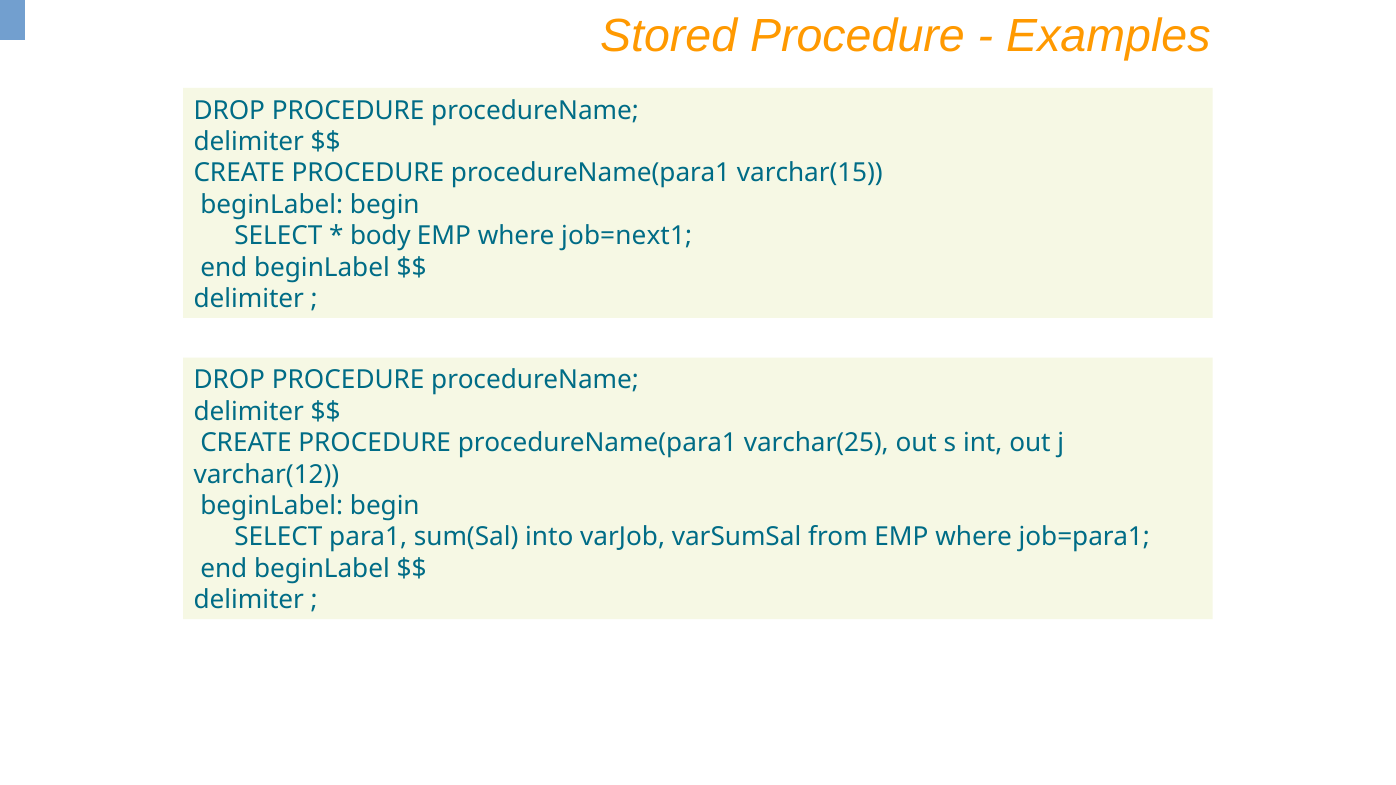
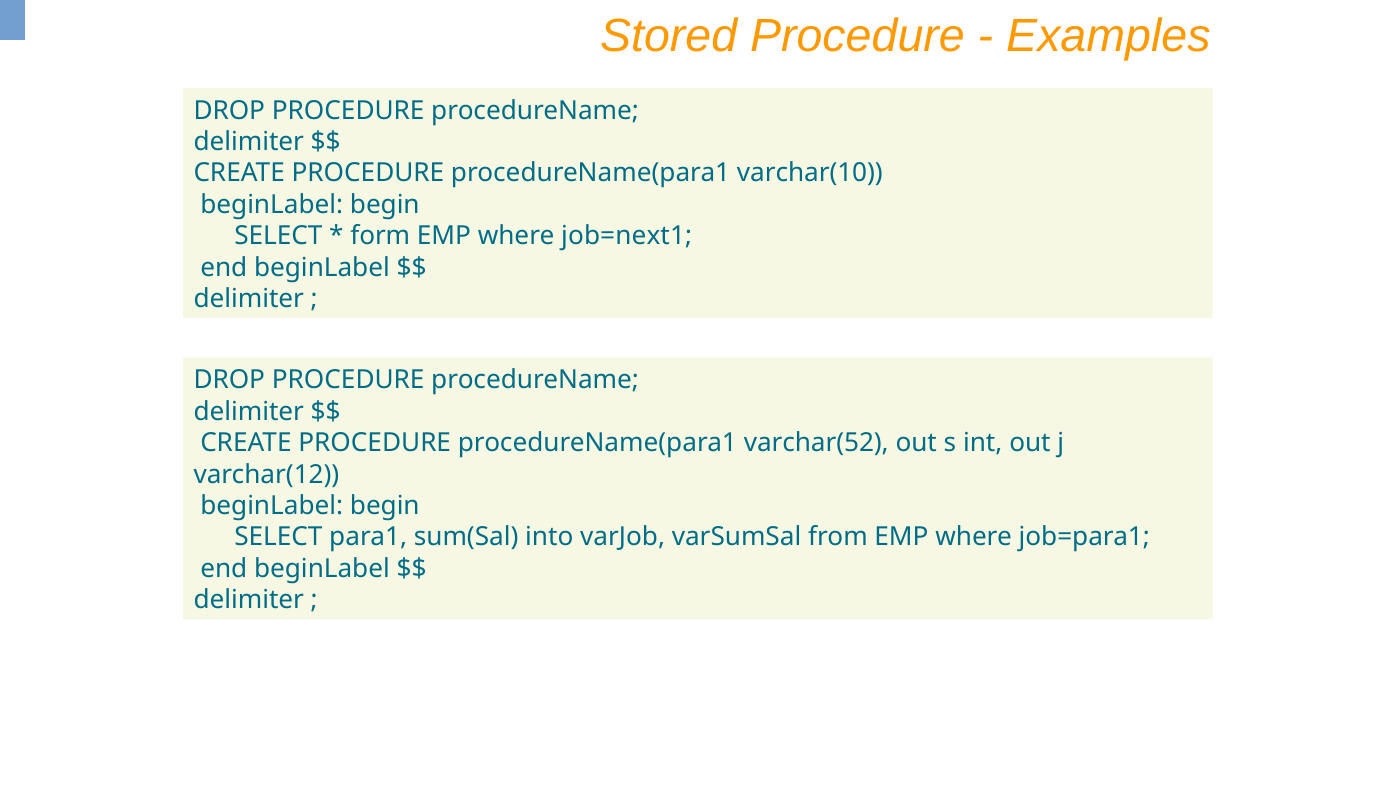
varchar(15: varchar(15 -> varchar(10 (810, 173)
body: body -> form (380, 236)
varchar(25: varchar(25 -> varchar(52 (816, 443)
